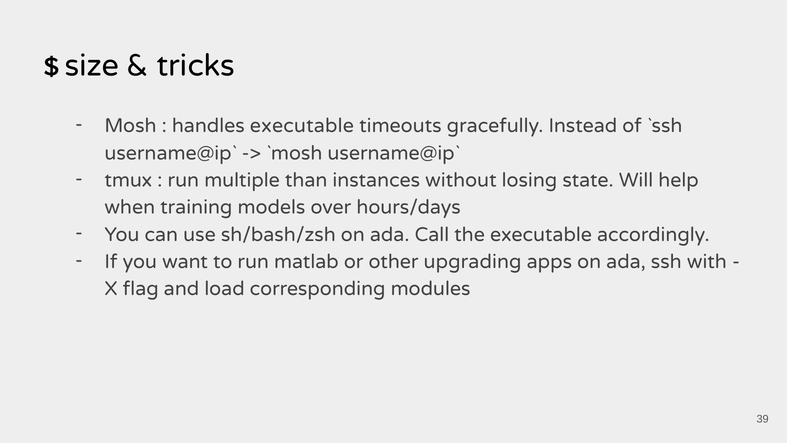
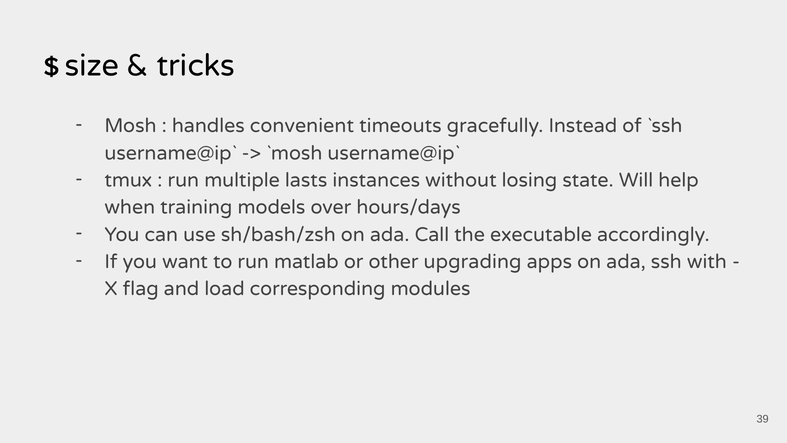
handles executable: executable -> convenient (302, 126)
than: than -> lasts (306, 180)
